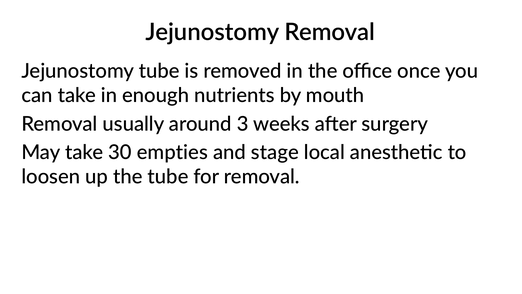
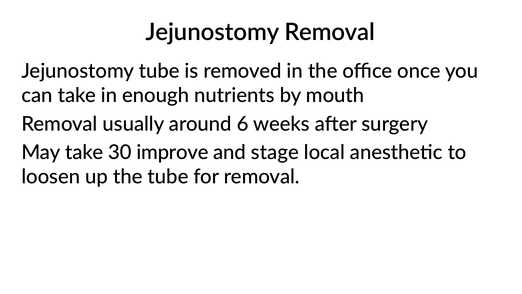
3: 3 -> 6 (243, 124)
empties: empties -> improve (172, 152)
